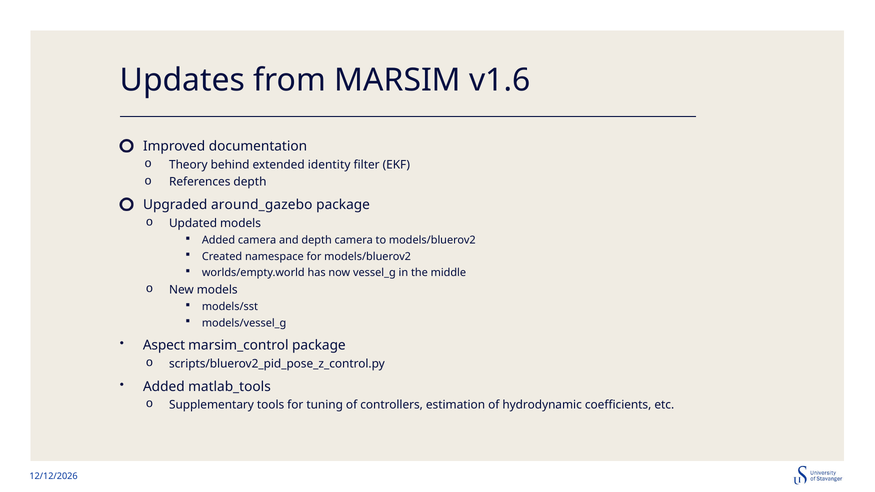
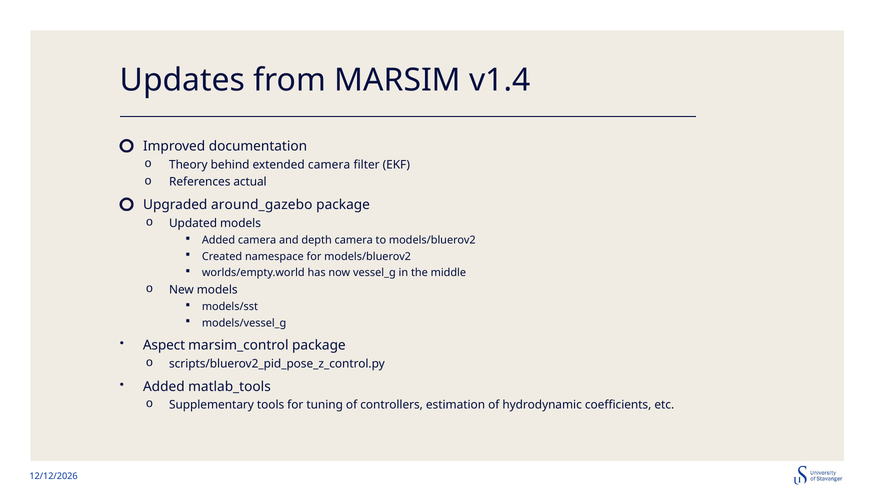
v1.6: v1.6 -> v1.4 (500, 80)
extended identity: identity -> camera (329, 165)
References depth: depth -> actual (250, 182)
